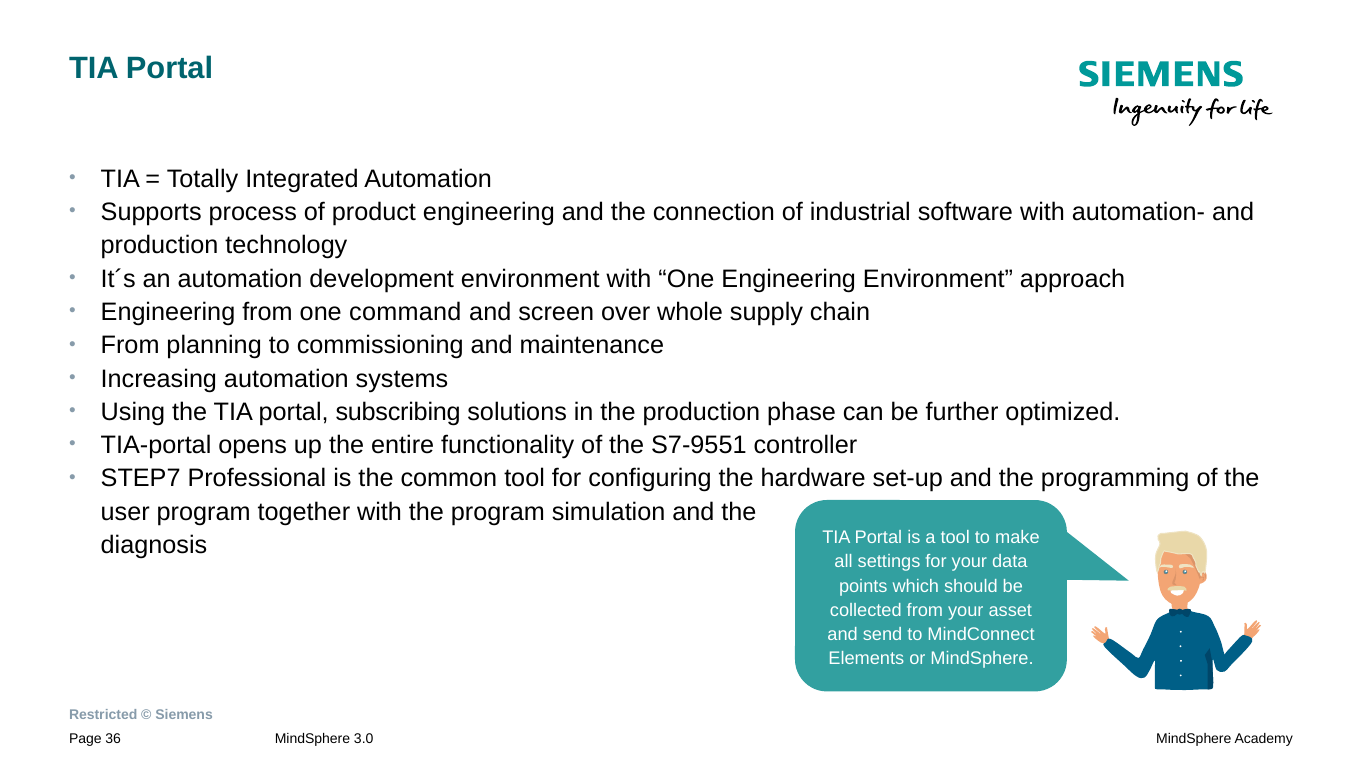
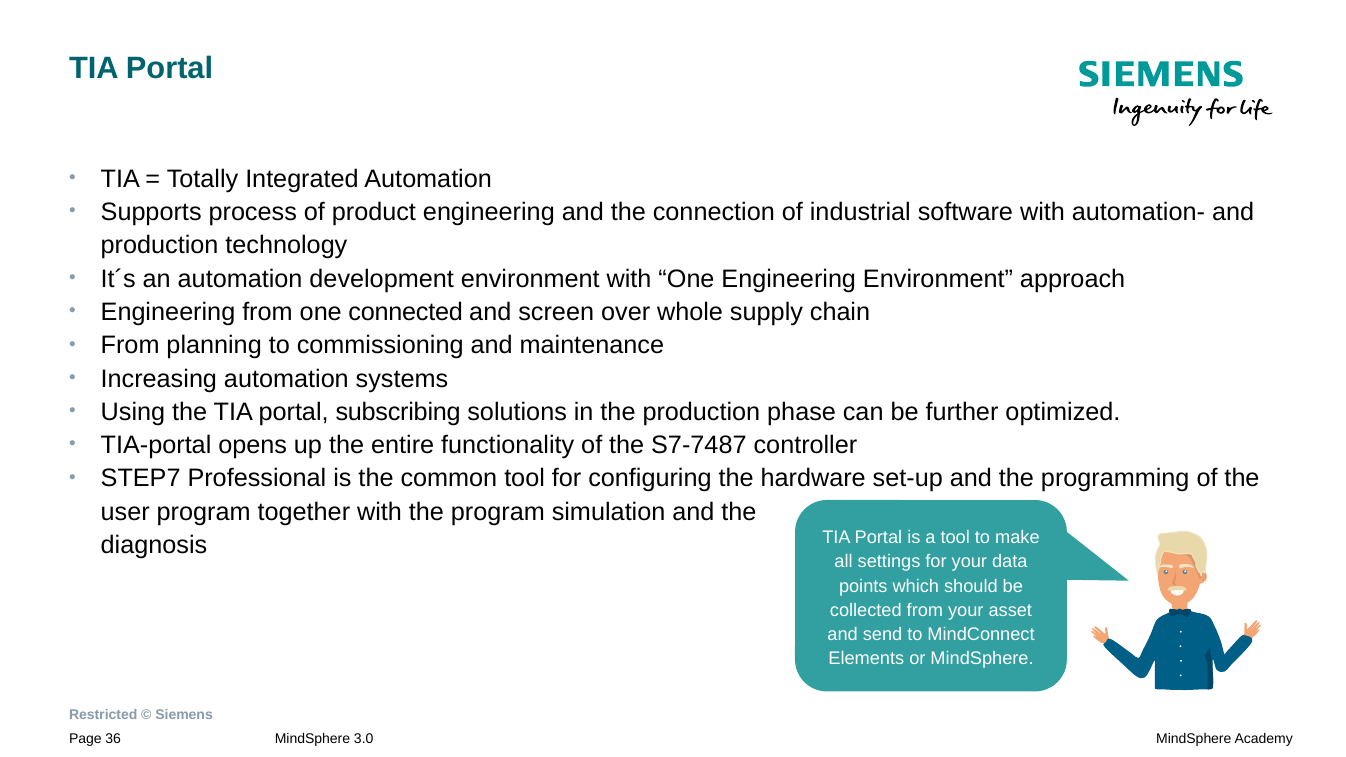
command: command -> connected (406, 312)
S7-9551: S7-9551 -> S7-7487 (699, 445)
